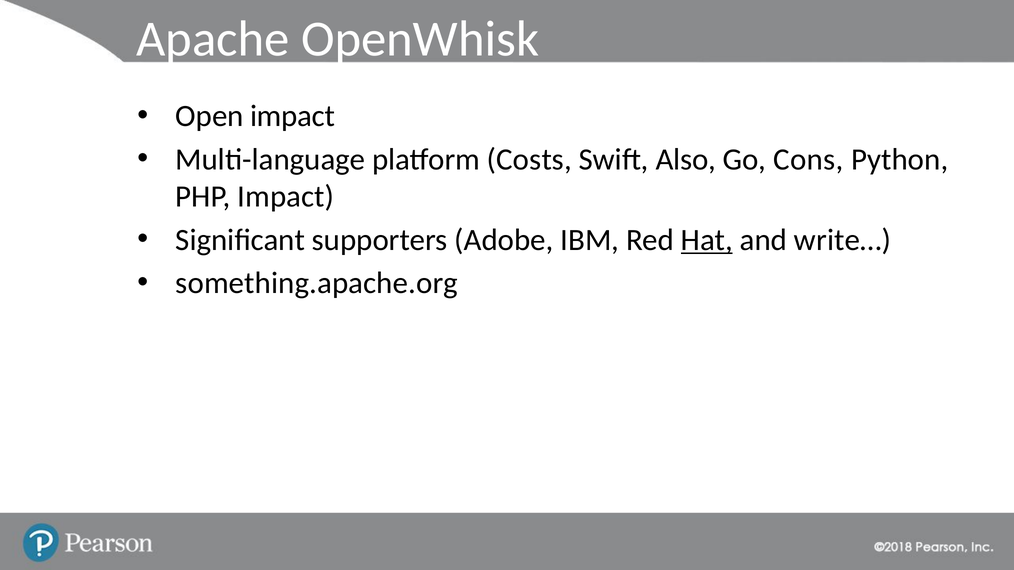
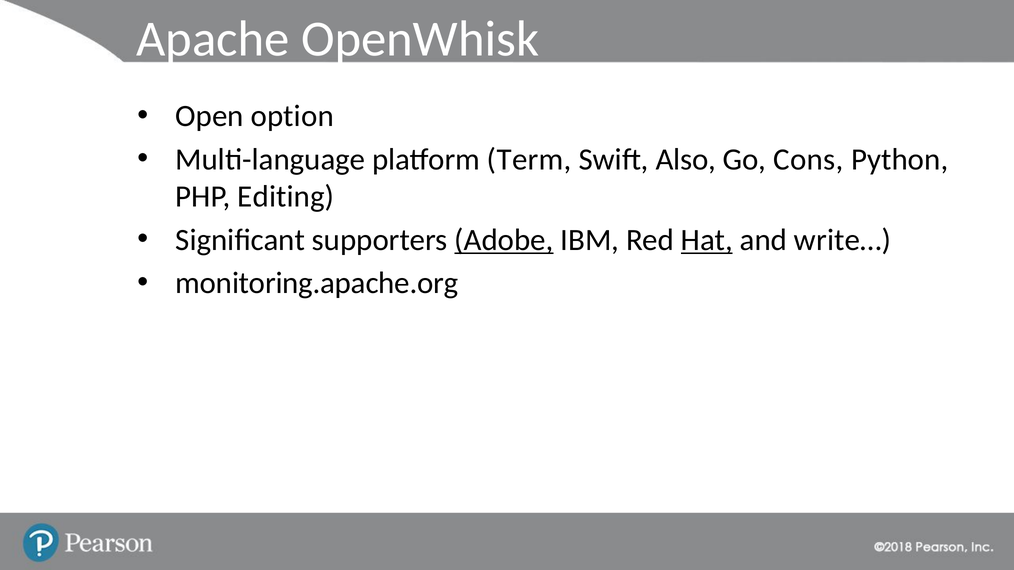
Open impact: impact -> option (292, 116)
Costs: Costs -> Term (529, 160)
PHP Impact: Impact -> Editing (286, 197)
Adobe underline: none -> present (504, 240)
something.apache.org: something.apache.org -> monitoring.apache.org (317, 283)
